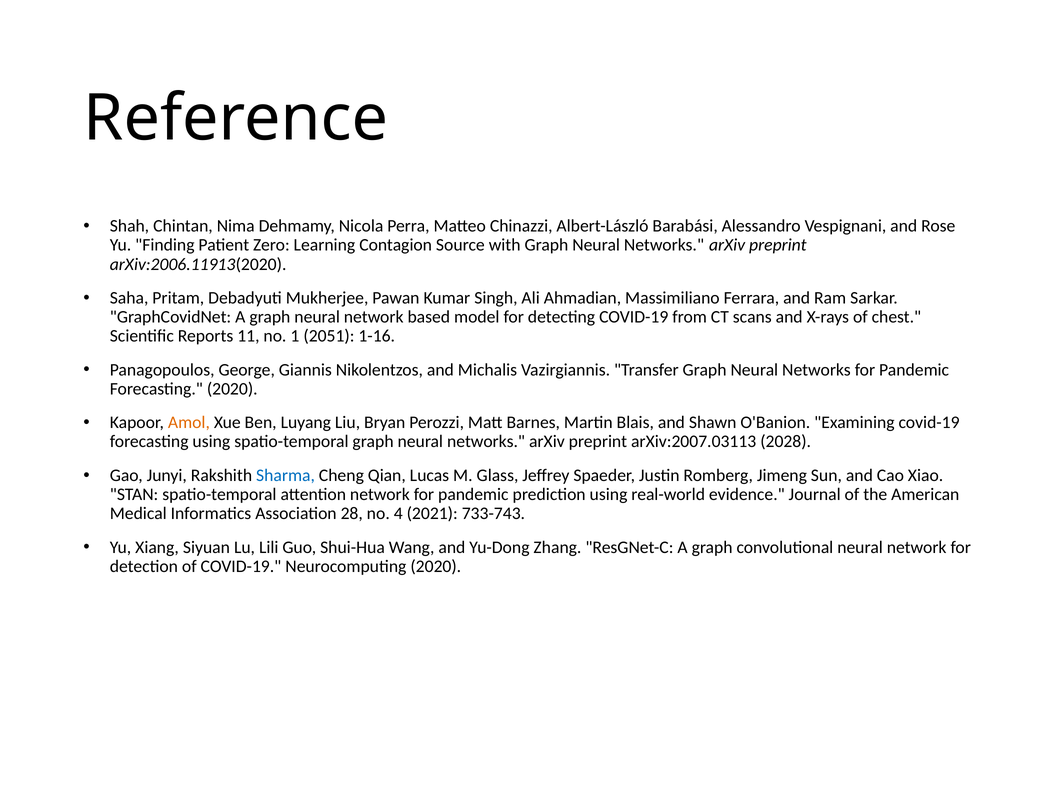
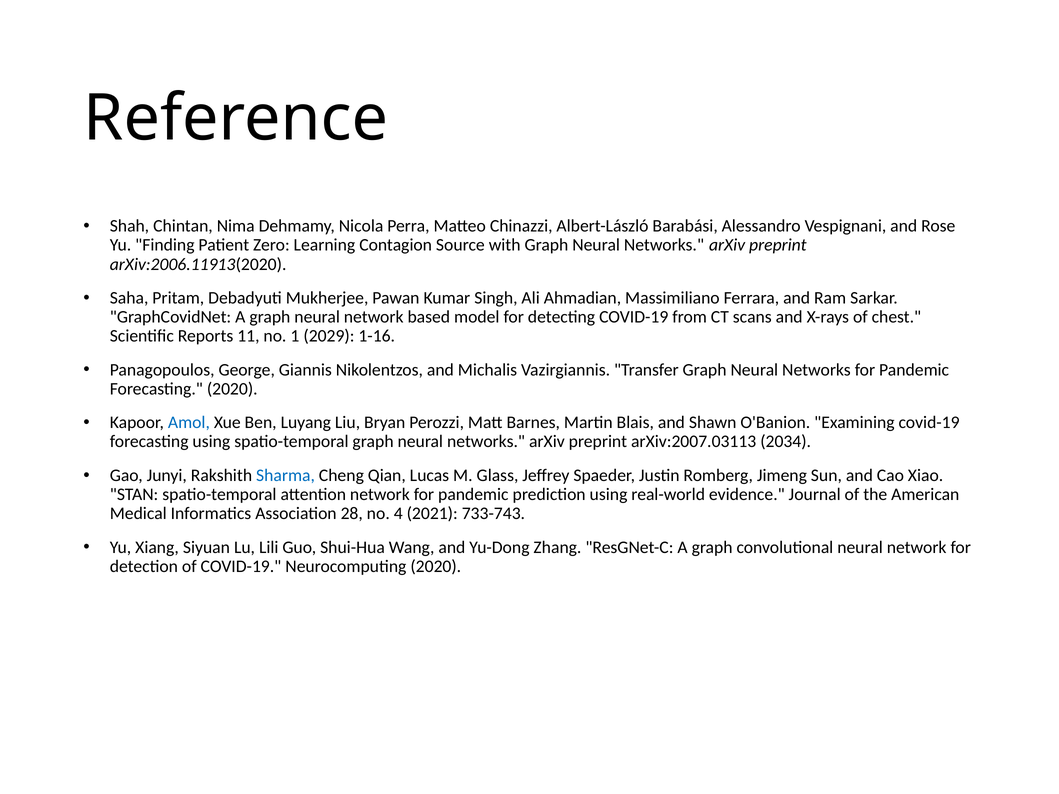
2051: 2051 -> 2029 (329, 336)
Amol colour: orange -> blue (189, 423)
2028: 2028 -> 2034 (786, 442)
